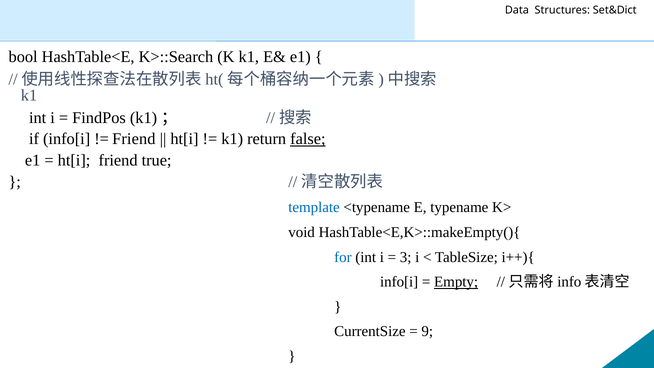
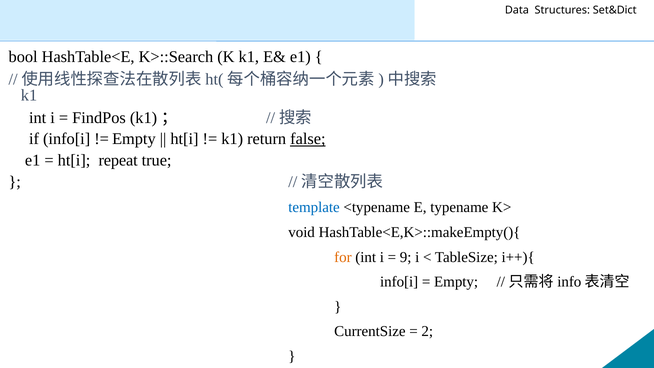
Friend: Friend -> Empty (134, 139)
ht[i friend: friend -> repeat (118, 160)
for colour: blue -> orange (343, 257)
3: 3 -> 9 (406, 257)
Empty underline: present -> none (456, 282)
9: 9 -> 2 (427, 331)
